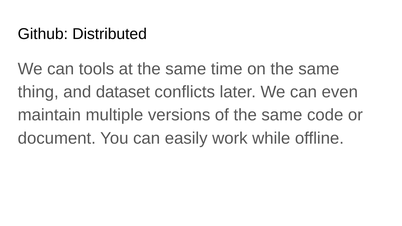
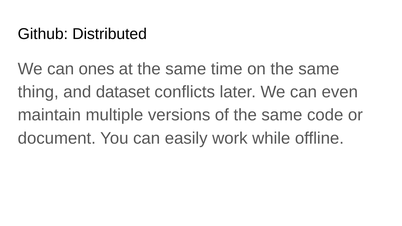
tools: tools -> ones (97, 69)
